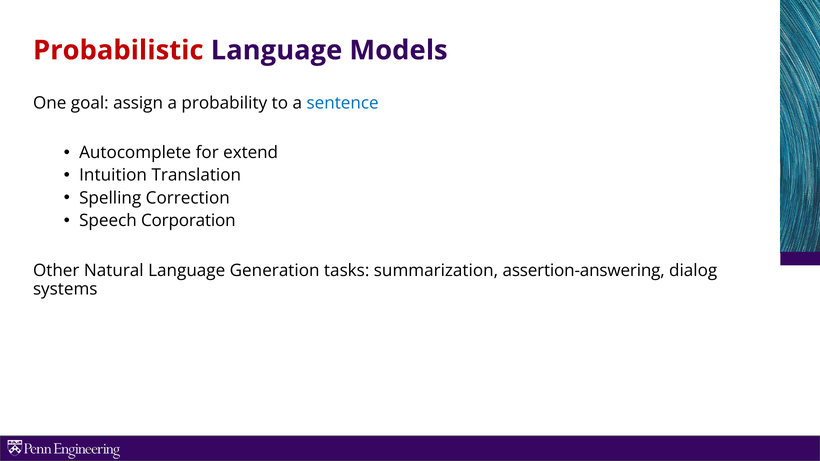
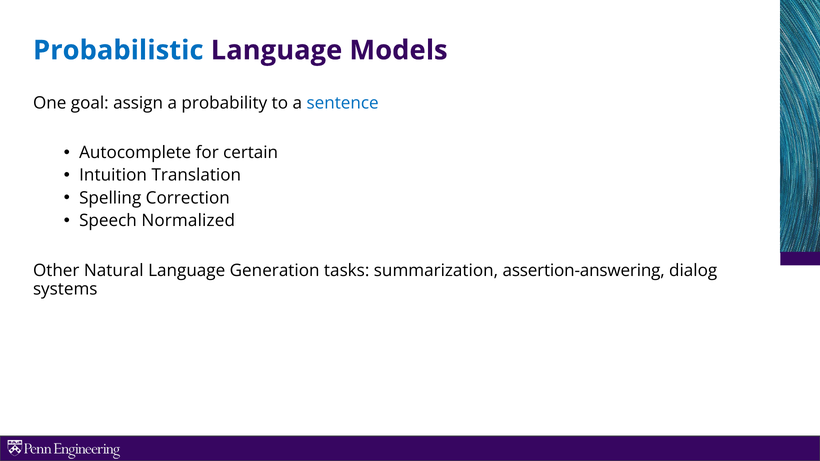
Probabilistic colour: red -> blue (118, 50)
extend: extend -> certain (251, 153)
Corporation: Corporation -> Normalized (188, 221)
